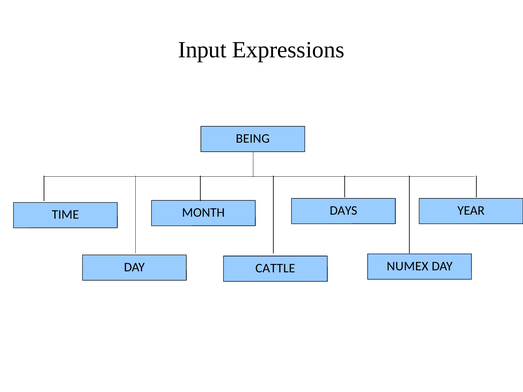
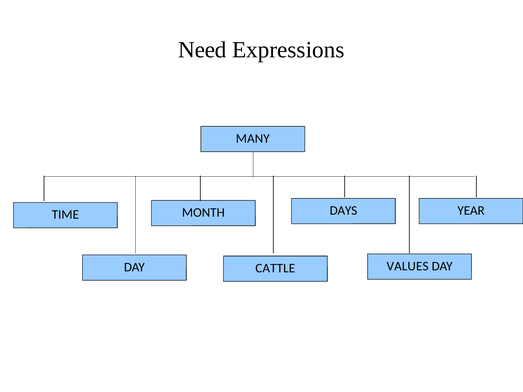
Input: Input -> Need (202, 50)
BEING: BEING -> MANY (253, 139)
NUMEX: NUMEX -> VALUES (408, 266)
